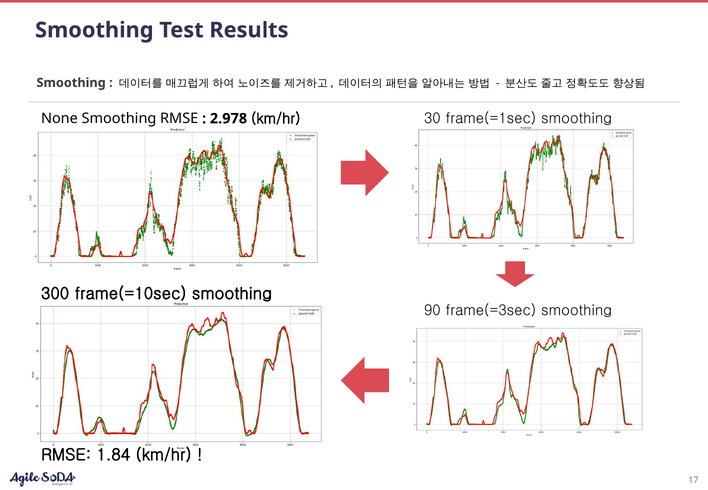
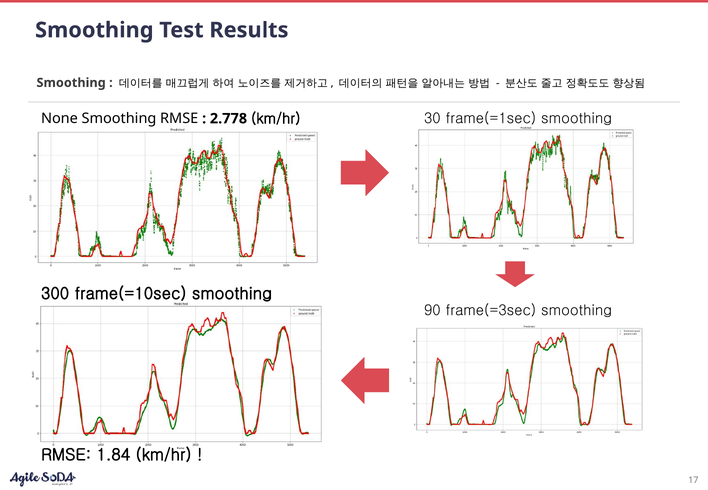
2.978: 2.978 -> 2.778 (228, 119)
